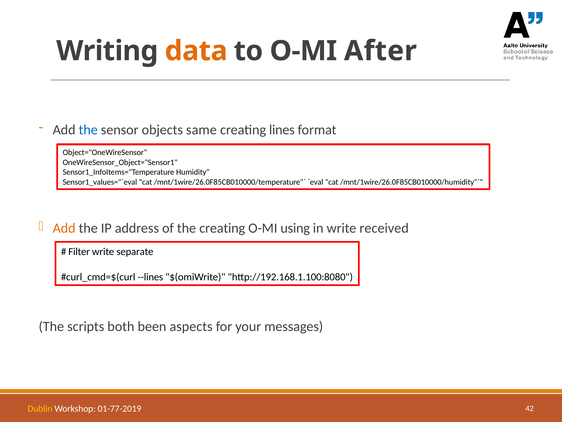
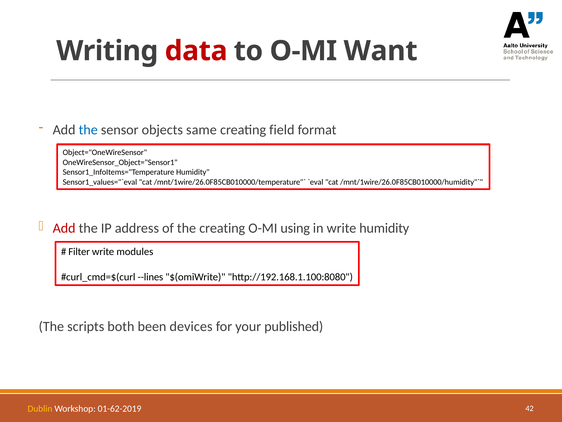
data colour: orange -> red (196, 51)
After: After -> Want (381, 51)
lines: lines -> field (282, 130)
Add colour: orange -> red (64, 228)
write received: received -> humidity (384, 228)
separate: separate -> modules (135, 251)
aspects: aspects -> devices (191, 326)
messages: messages -> published (294, 326)
01-77-2019: 01-77-2019 -> 01-62-2019 (120, 408)
